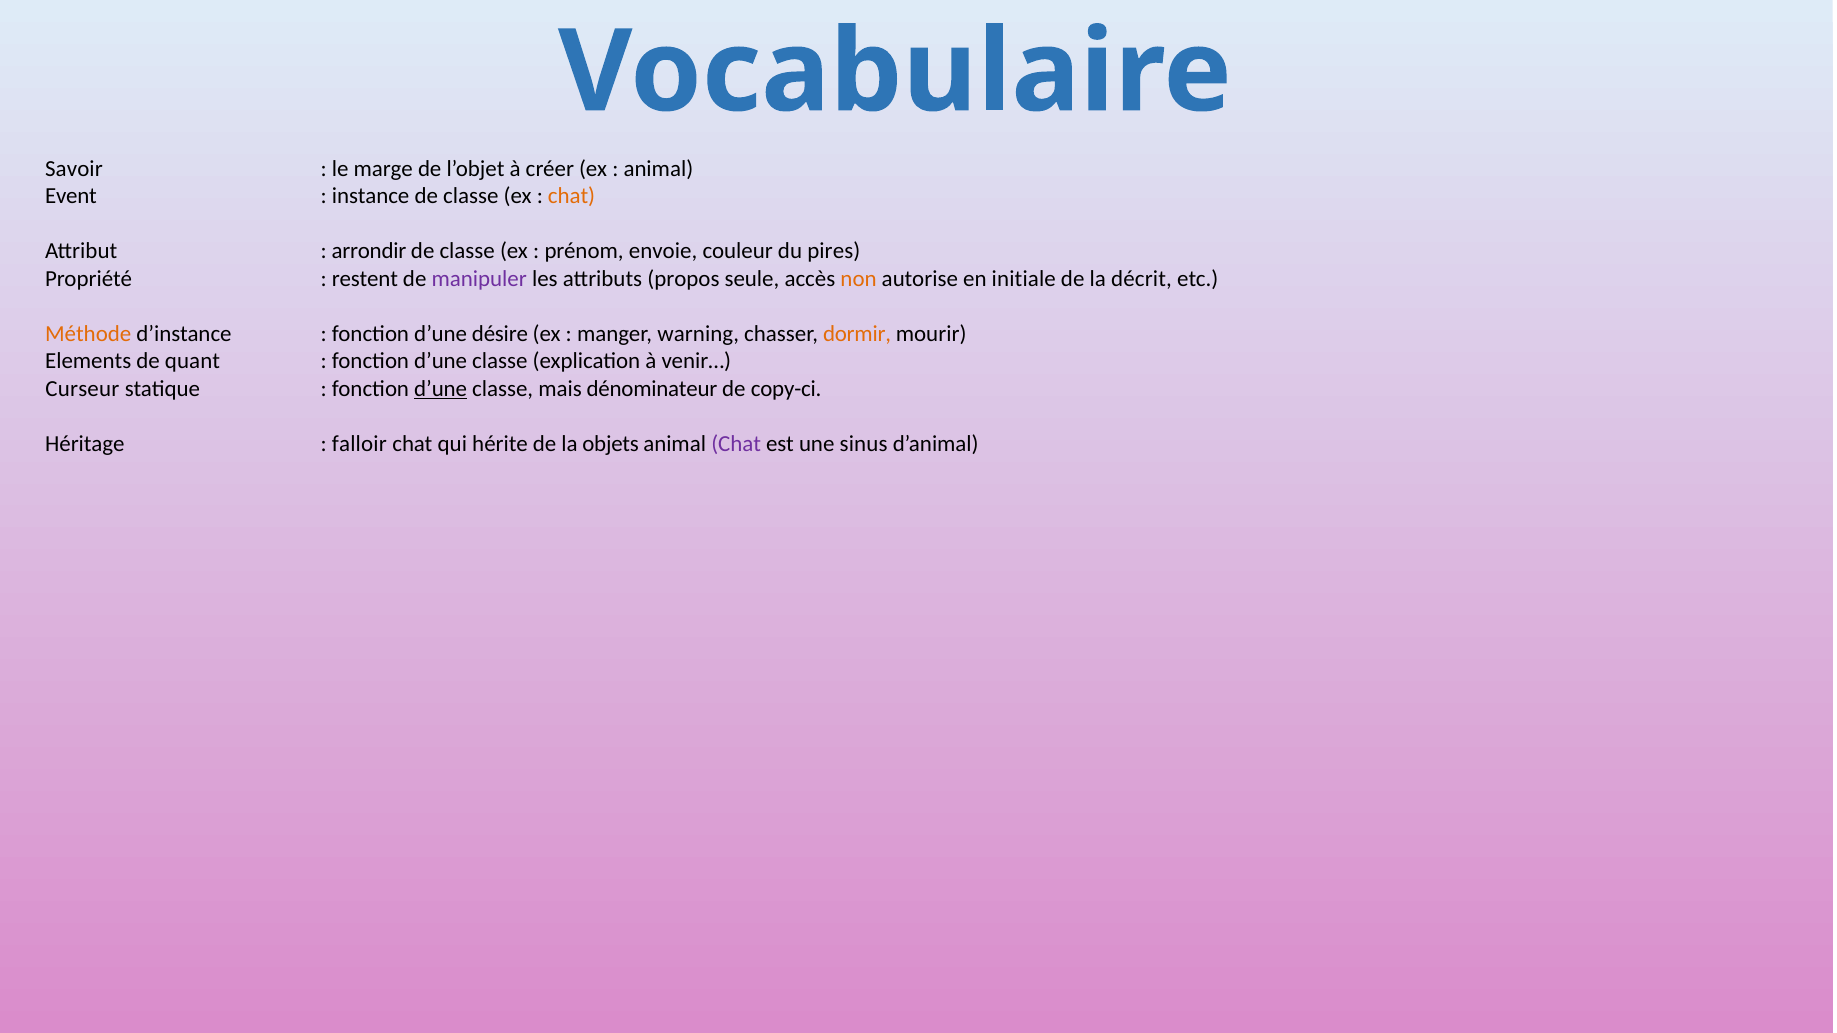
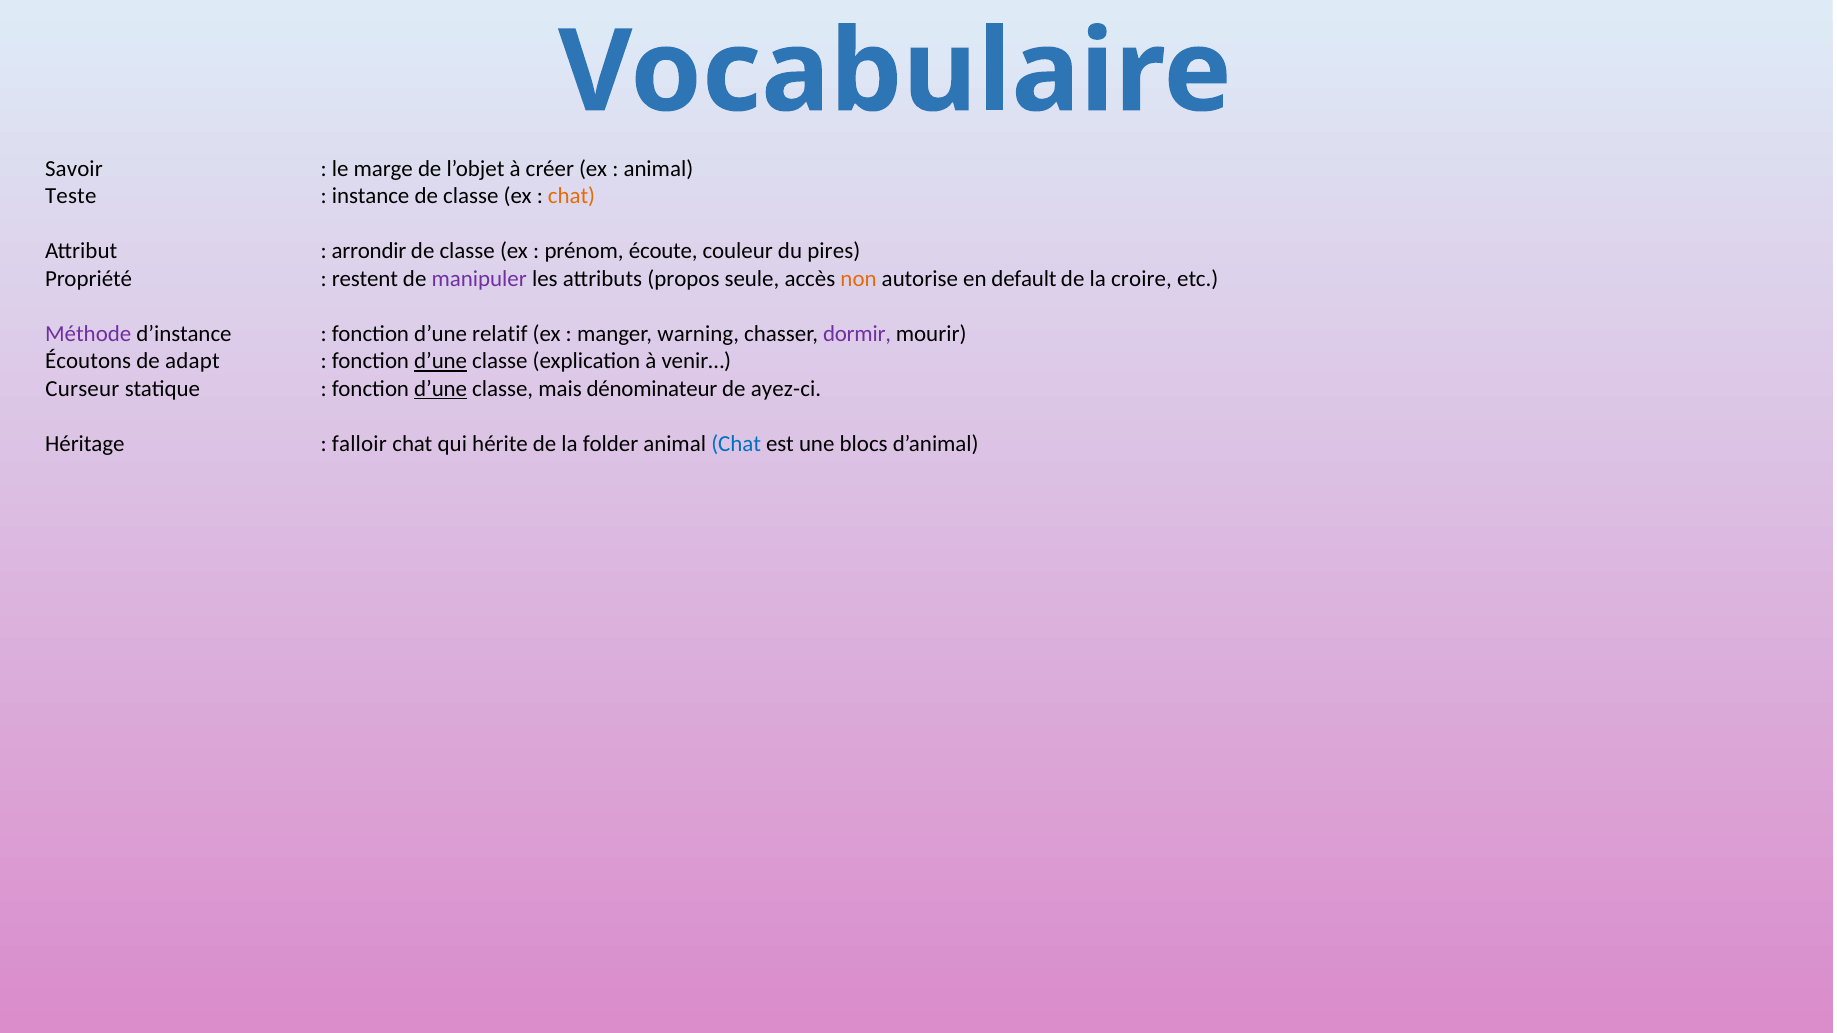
Event: Event -> Teste (71, 196)
envoie: envoie -> écoute (663, 251)
initiale: initiale -> default (1024, 279)
décrit: décrit -> croire (1142, 279)
Méthode colour: orange -> purple (88, 334)
désire: désire -> relatif (500, 334)
dormir colour: orange -> purple (857, 334)
Elements: Elements -> Écoutons (88, 361)
quant: quant -> adapt (192, 361)
d’une underline: none -> present (441, 361)
copy-ci: copy-ci -> ayez-ci (786, 389)
objets: objets -> folder (611, 444)
Chat colour: purple -> blue (736, 444)
sinus: sinus -> blocs (864, 444)
